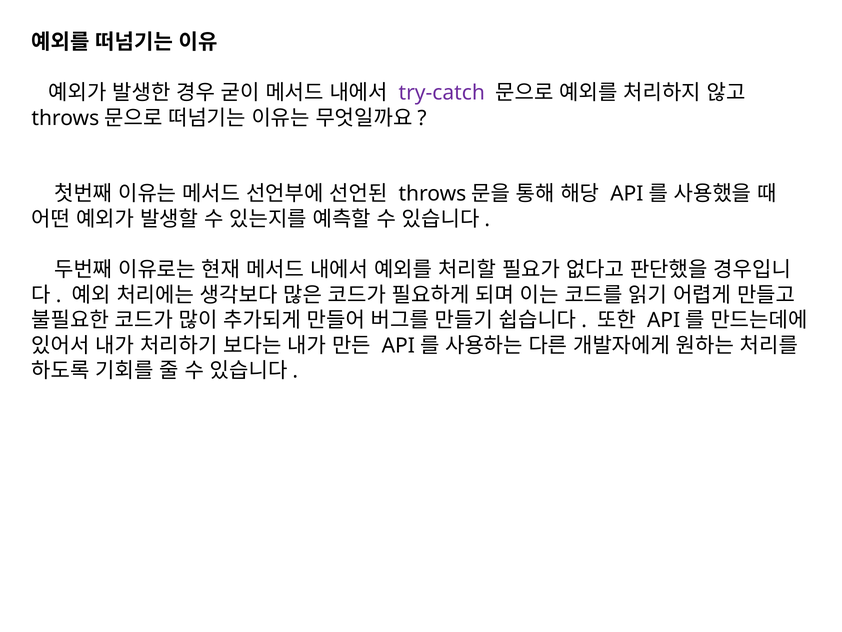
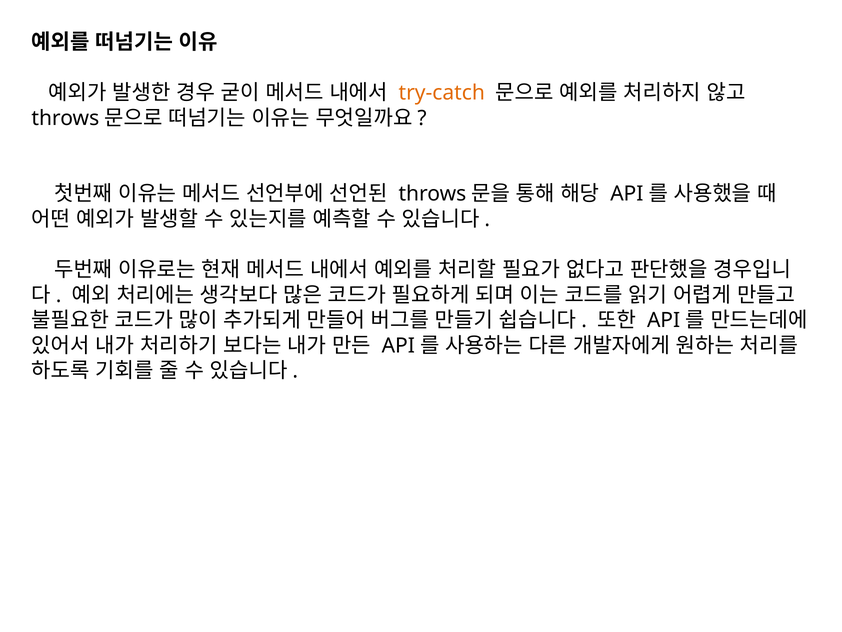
try-catch colour: purple -> orange (442, 93)
